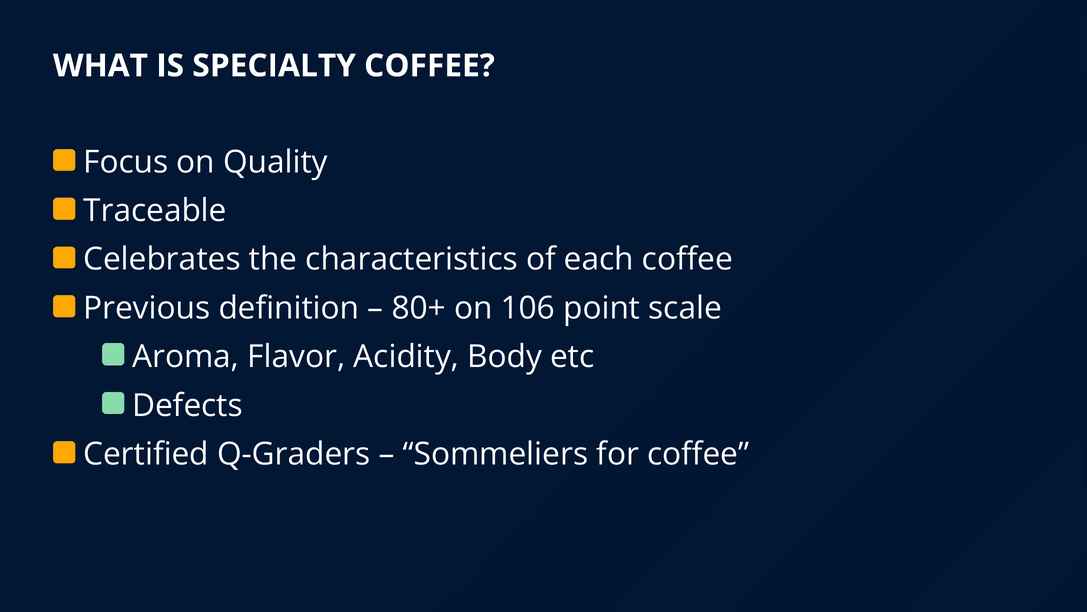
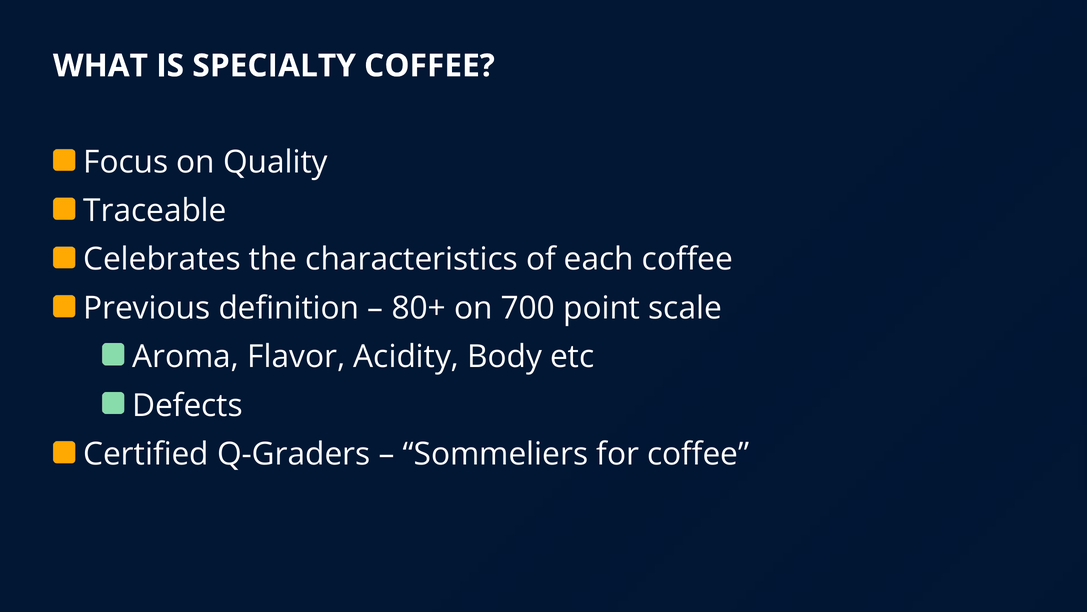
106: 106 -> 700 (528, 308)
